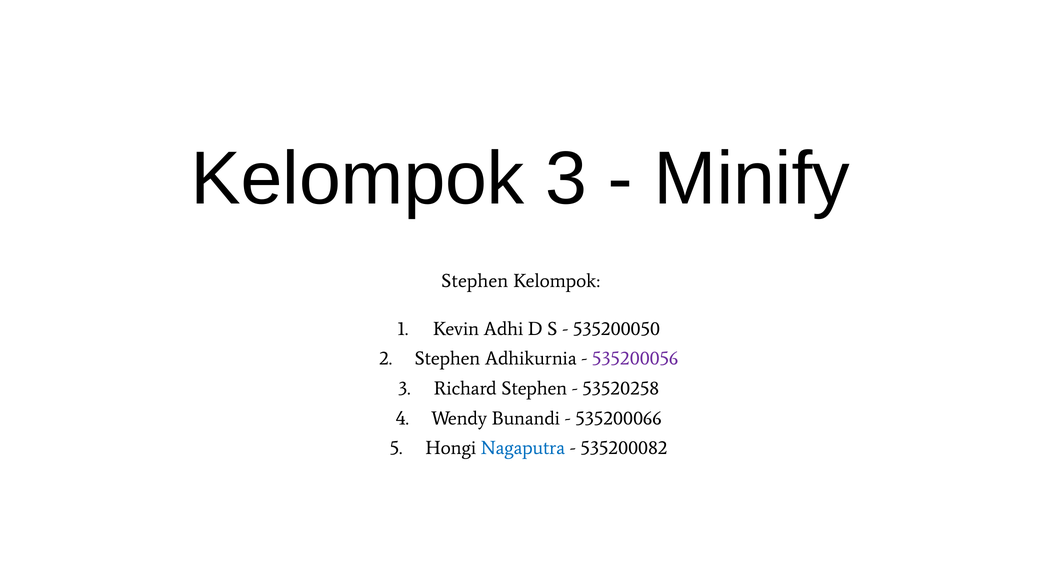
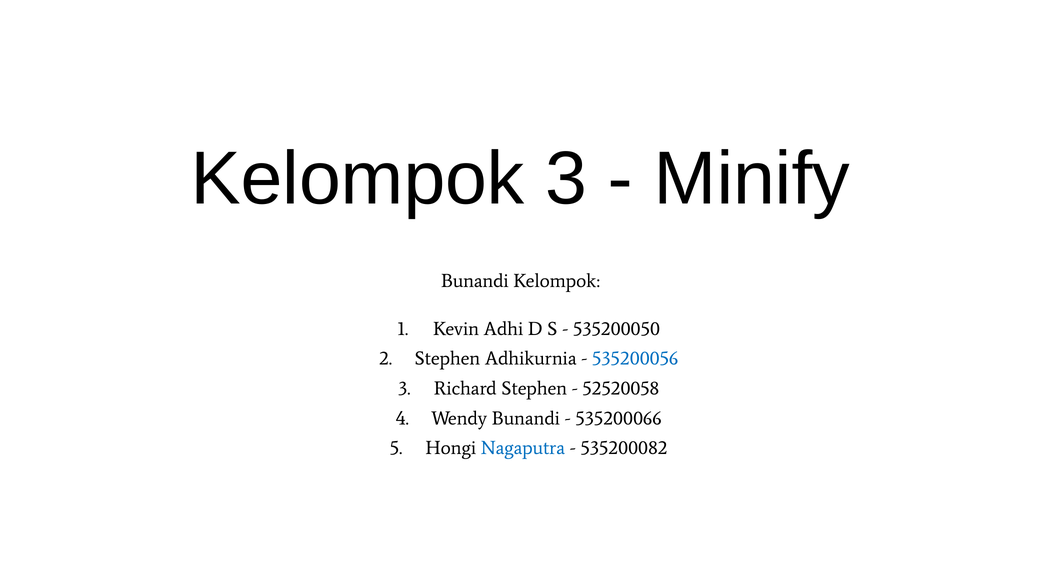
Stephen: Stephen -> Bunandi (475, 281)
535200056 colour: purple -> blue (635, 359)
53520258: 53520258 -> 52520058 (621, 389)
